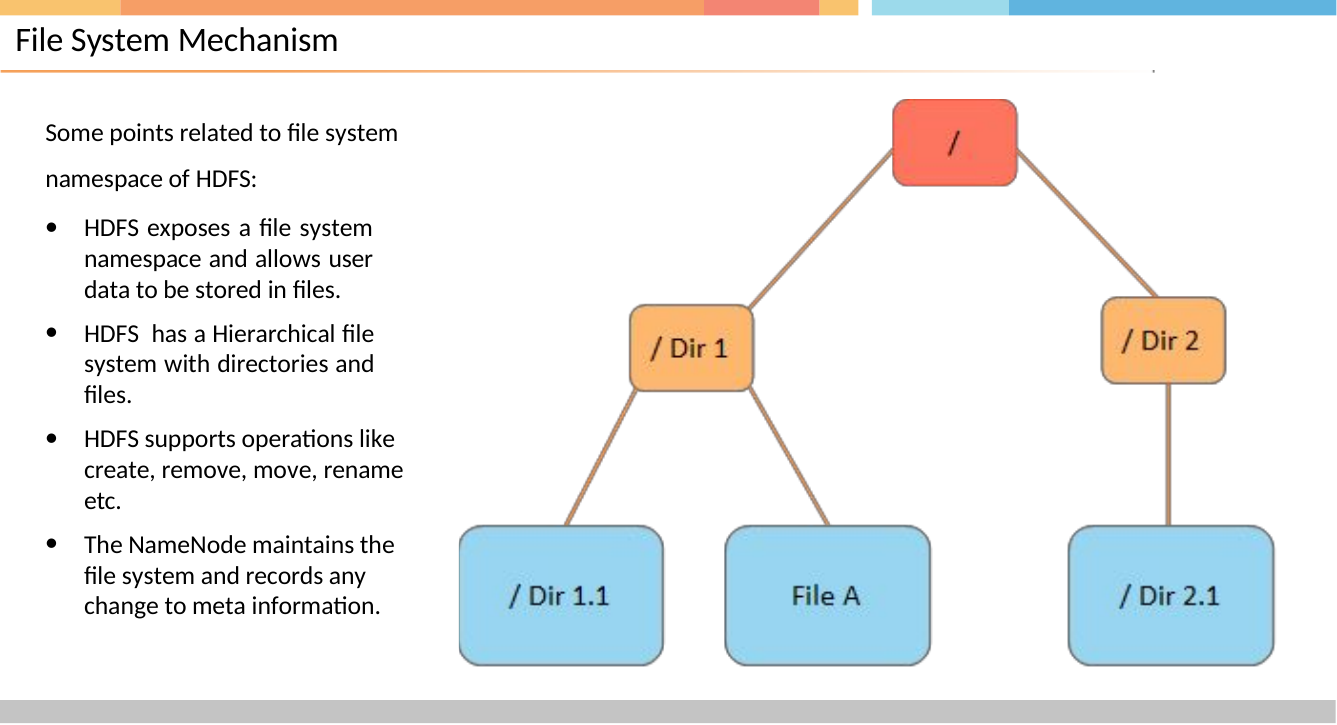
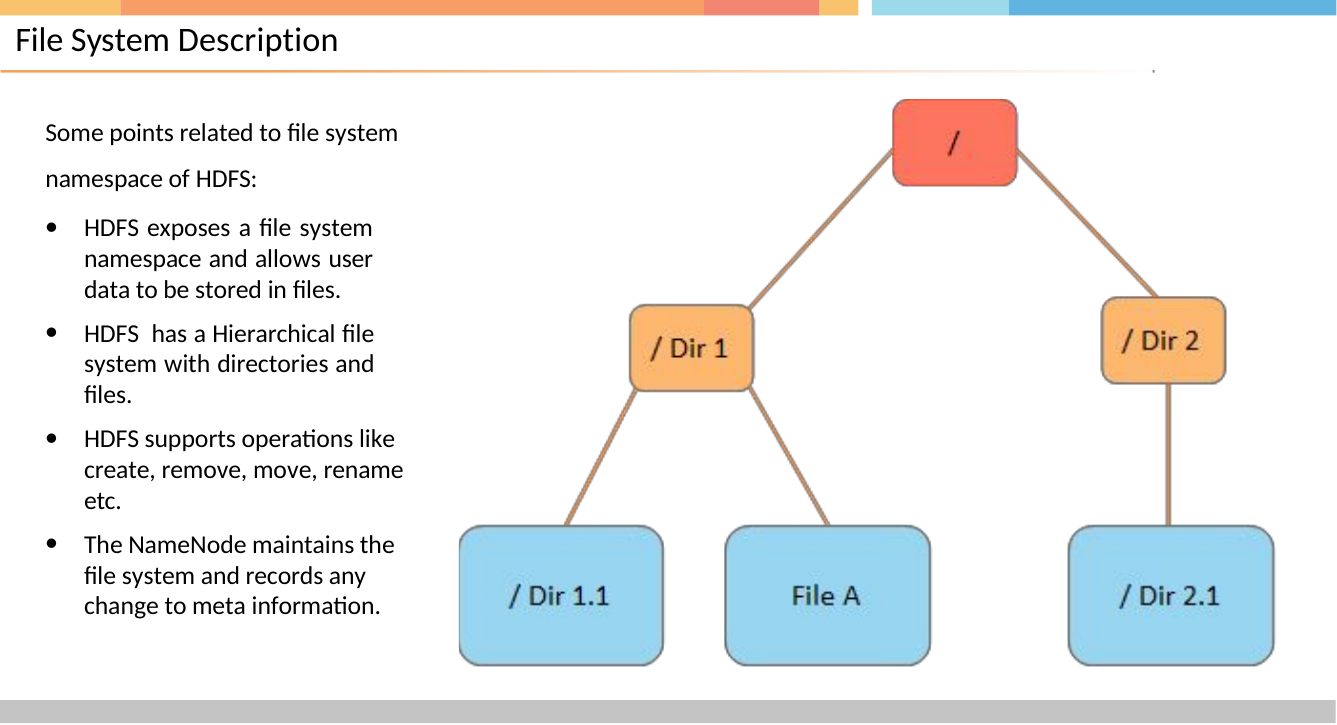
Mechanism: Mechanism -> Description (258, 40)
